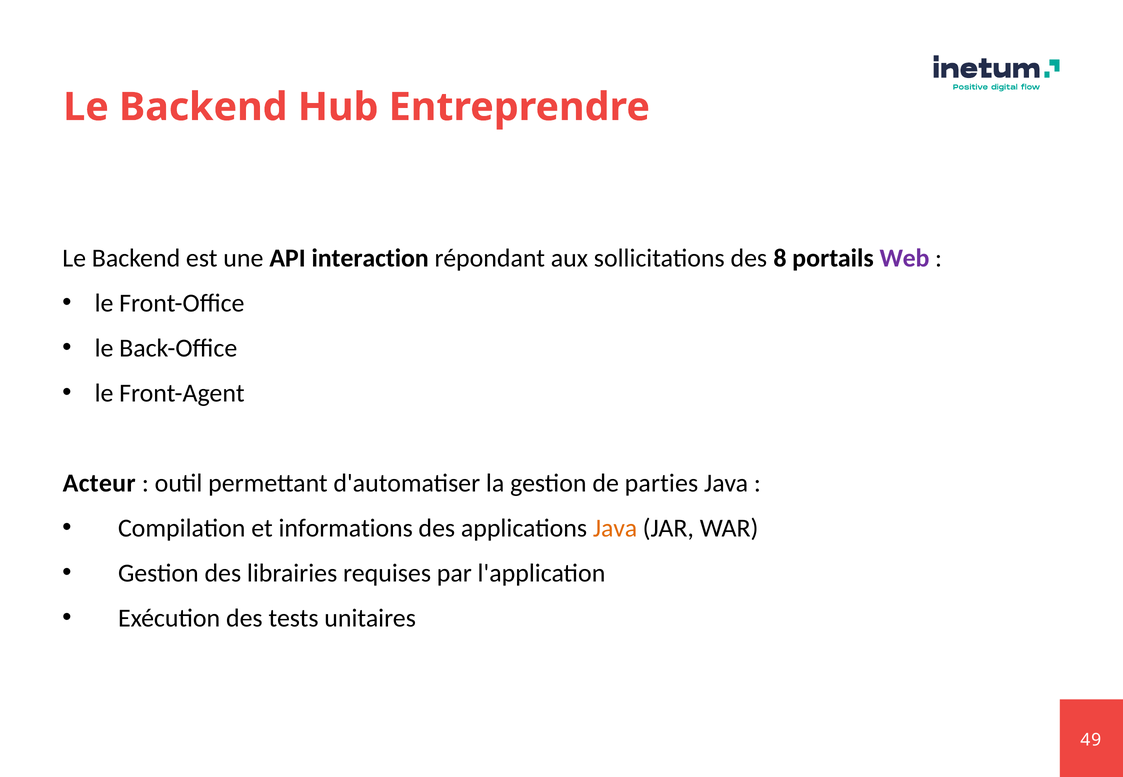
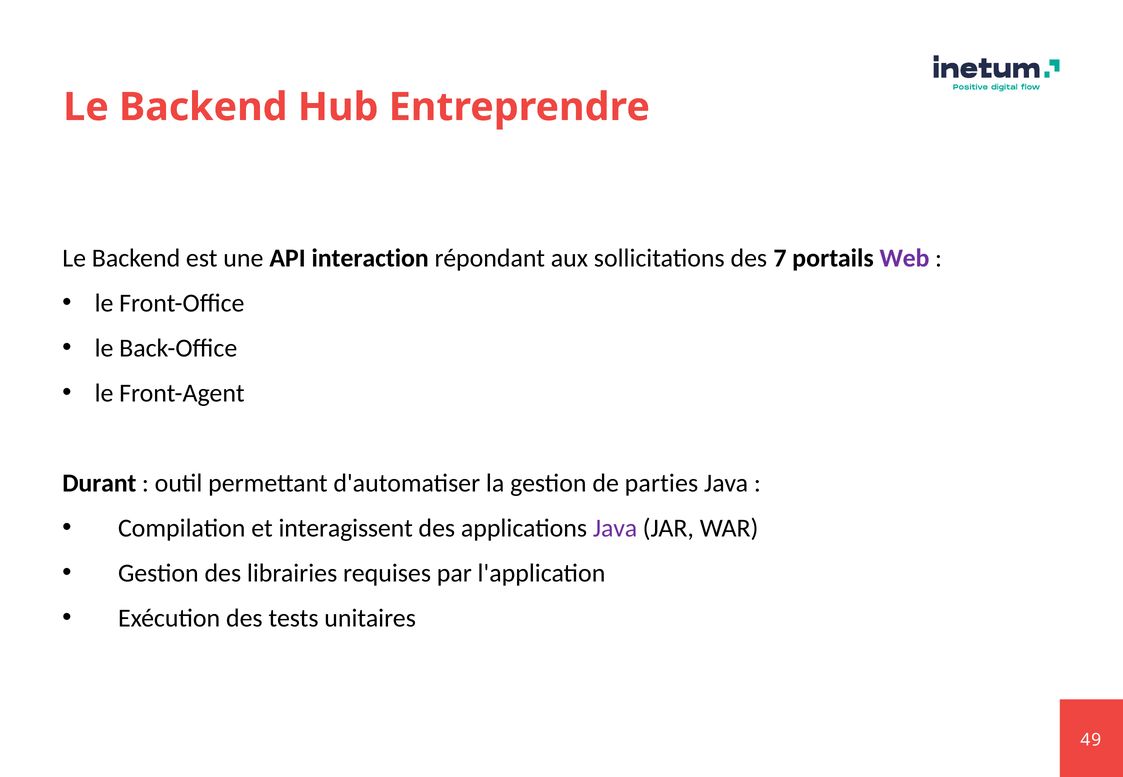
8: 8 -> 7 (780, 258)
Acteur: Acteur -> Durant (99, 484)
informations: informations -> interagissent (346, 529)
Java colour: orange -> purple (615, 529)
